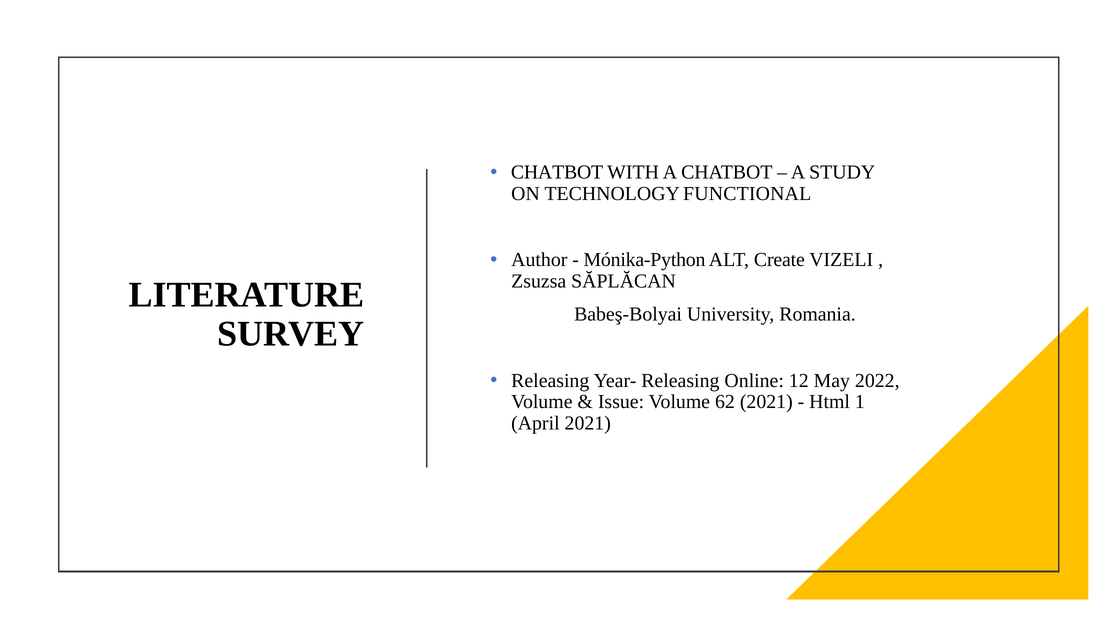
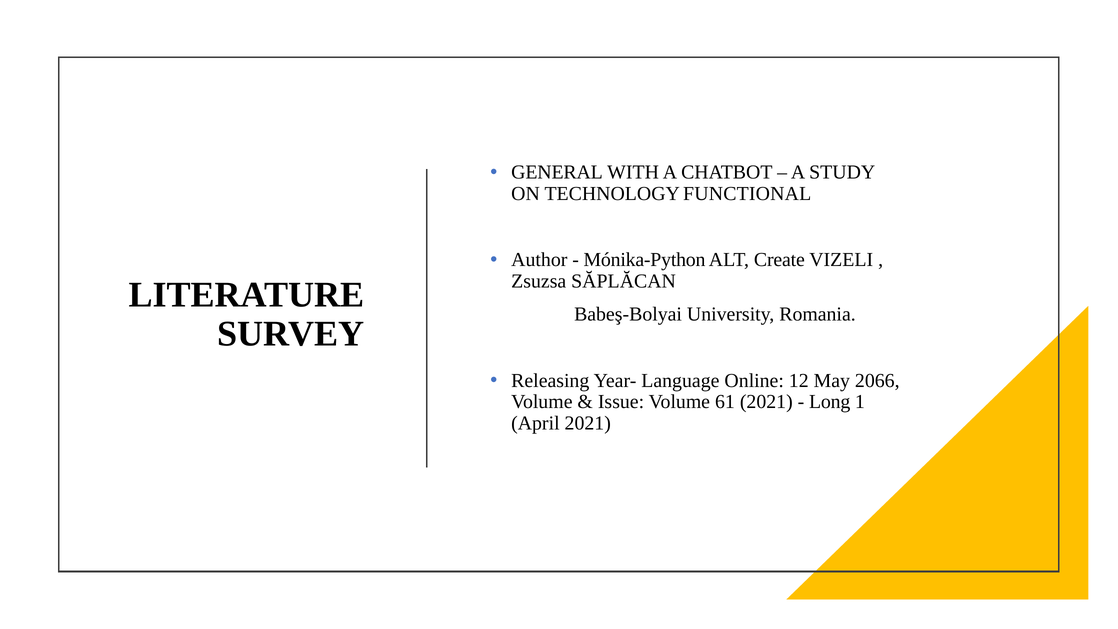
CHATBOT: CHATBOT -> GENERAL (557, 172)
Year- Releasing: Releasing -> Language (680, 380)
2022: 2022 -> 2066 (877, 380)
62: 62 -> 61 (725, 402)
Html: Html -> Long (830, 402)
